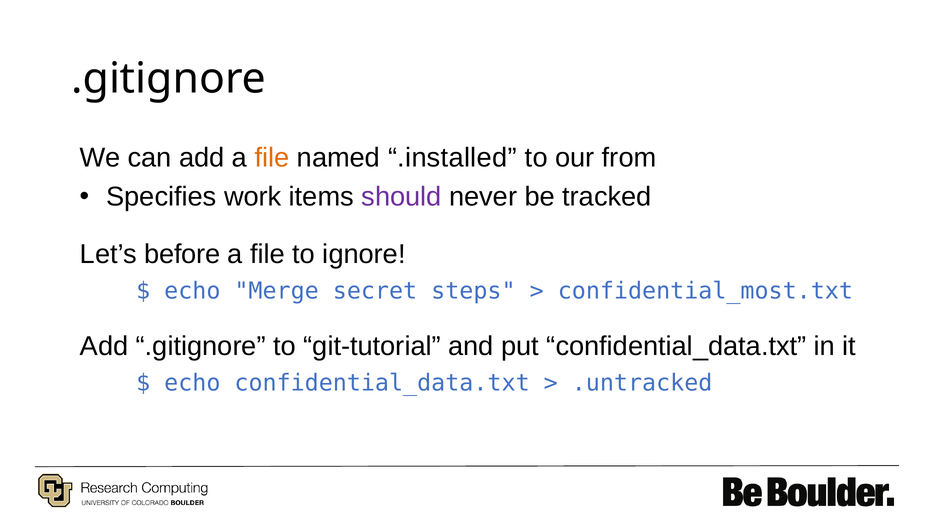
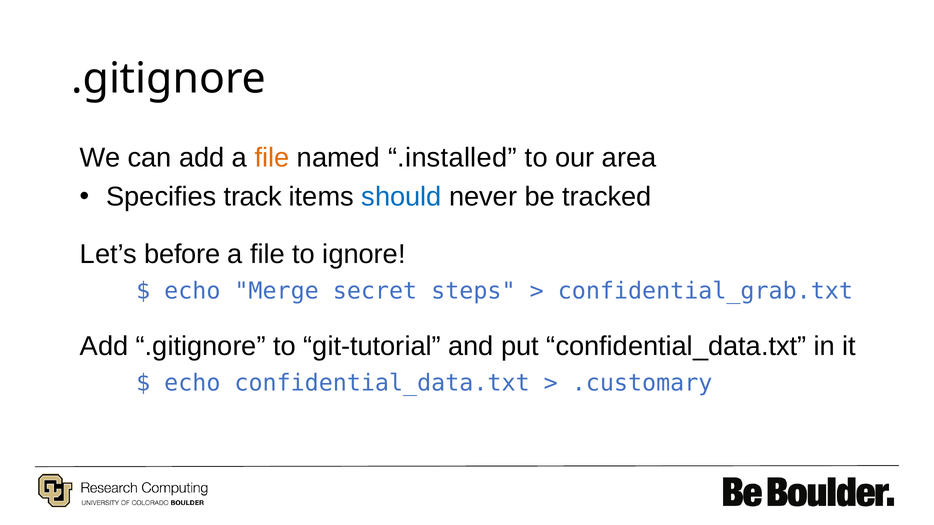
from: from -> area (629, 158)
work: work -> track (253, 197)
should colour: purple -> blue (401, 197)
confidential_most.txt: confidential_most.txt -> confidential_grab.txt (705, 291)
.untracked: .untracked -> .customary (642, 384)
